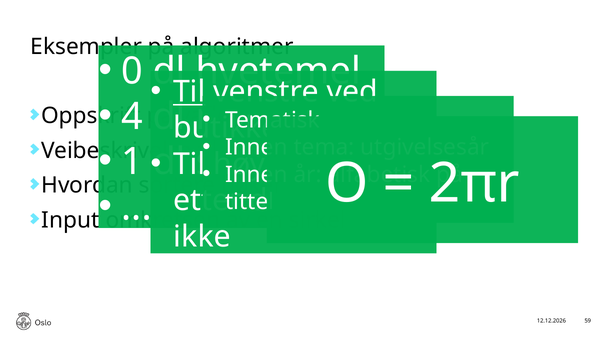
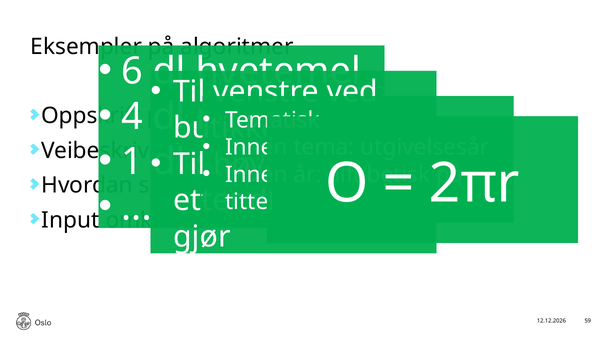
0: 0 -> 6 (132, 71)
Til underline: present -> none (189, 92)
ikke: ikke -> gjør (202, 237)
